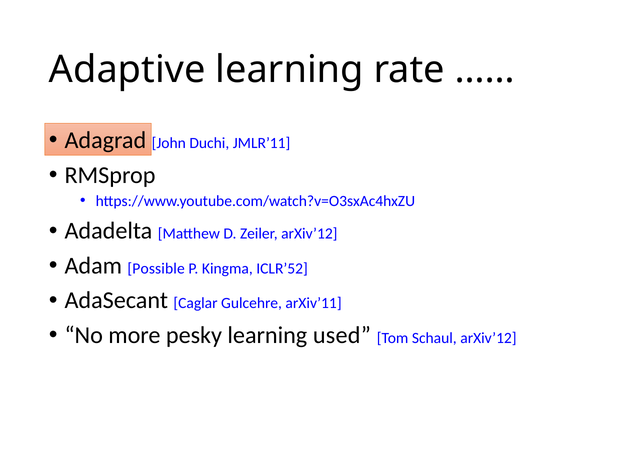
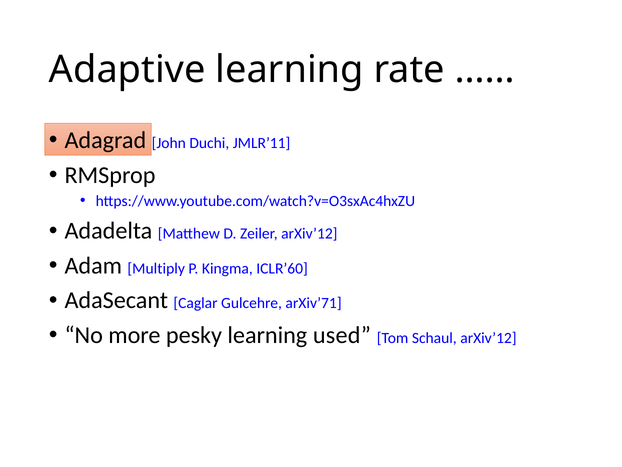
Possible: Possible -> Multiply (156, 268)
ICLR’52: ICLR’52 -> ICLR’60 (282, 268)
arXiv’11: arXiv’11 -> arXiv’71 (314, 303)
